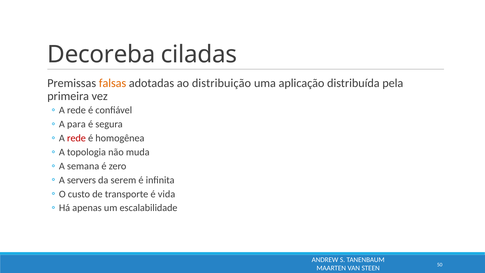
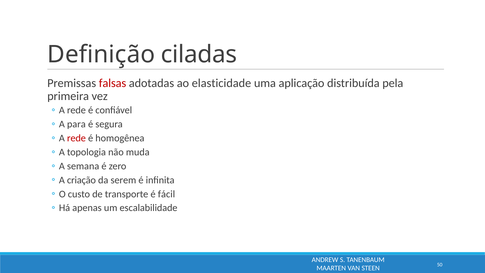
Decoreba: Decoreba -> Definição (101, 54)
falsas colour: orange -> red (113, 83)
distribuição: distribuição -> elasticidade (222, 83)
servers: servers -> criação (81, 180)
vida: vida -> fácil (167, 194)
